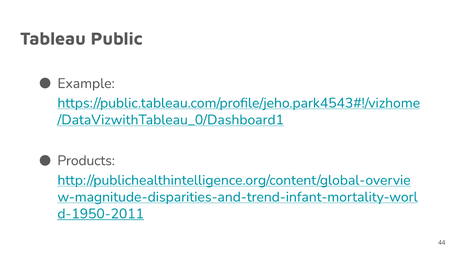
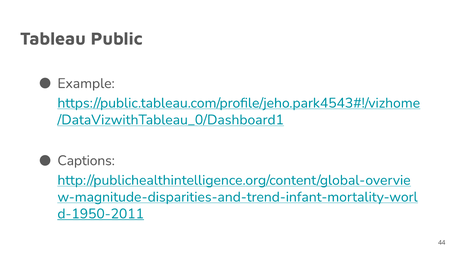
Products: Products -> Captions (86, 160)
